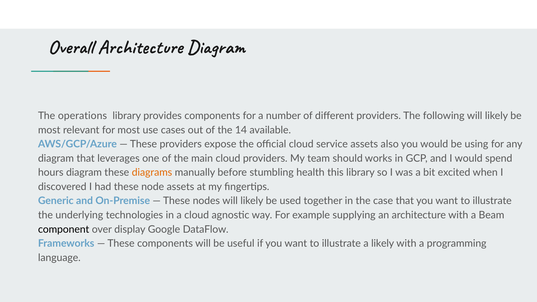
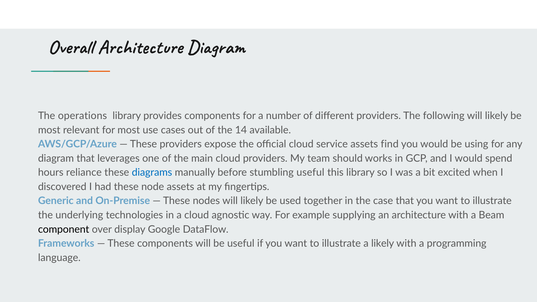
also: also -> find (390, 144)
hours diagram: diagram -> reliance (84, 173)
diagrams colour: orange -> blue (152, 173)
stumbling health: health -> useful (310, 173)
